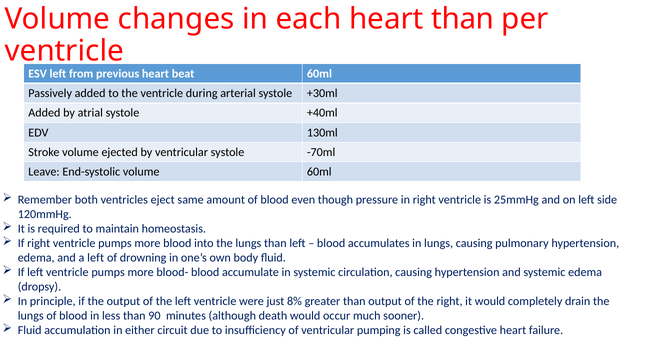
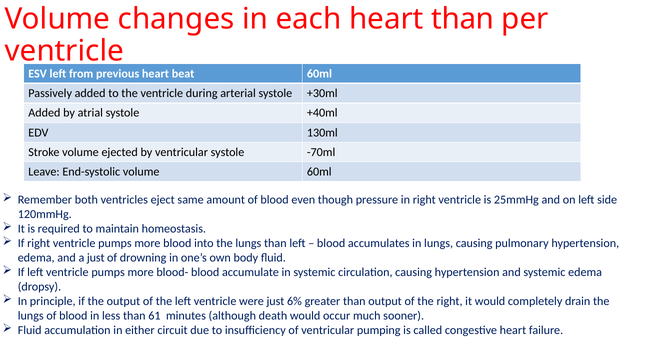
a left: left -> just (96, 258)
8%: 8% -> 6% (294, 302)
90: 90 -> 61 (154, 316)
